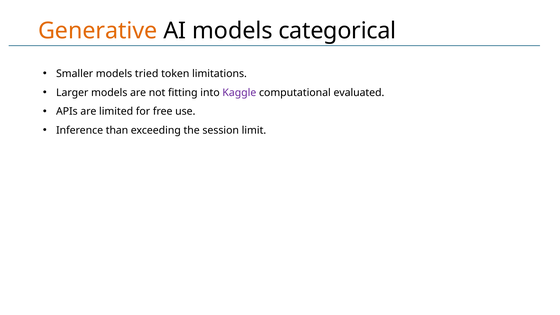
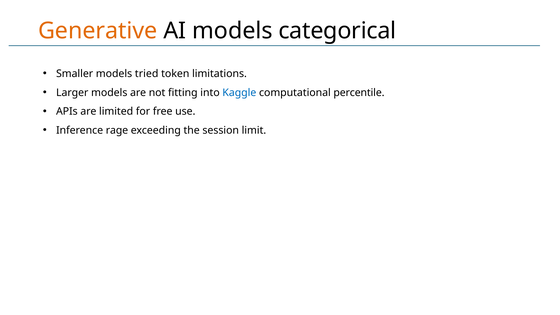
Kaggle colour: purple -> blue (239, 93)
evaluated: evaluated -> percentile (359, 93)
than: than -> rage (117, 130)
